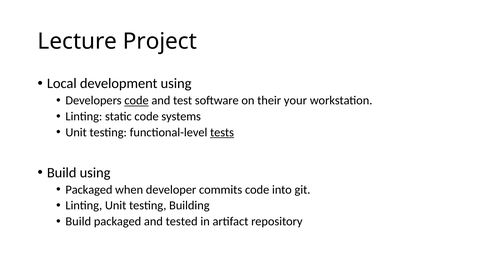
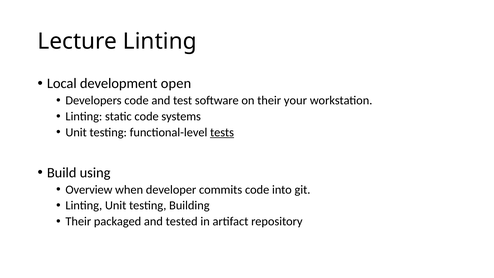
Lecture Project: Project -> Linting (160, 41)
development using: using -> open (176, 83)
code underline: present -> none (137, 101)
Packaged: Packaged -> Overview (89, 190)
Build: Build -> Their (78, 221)
